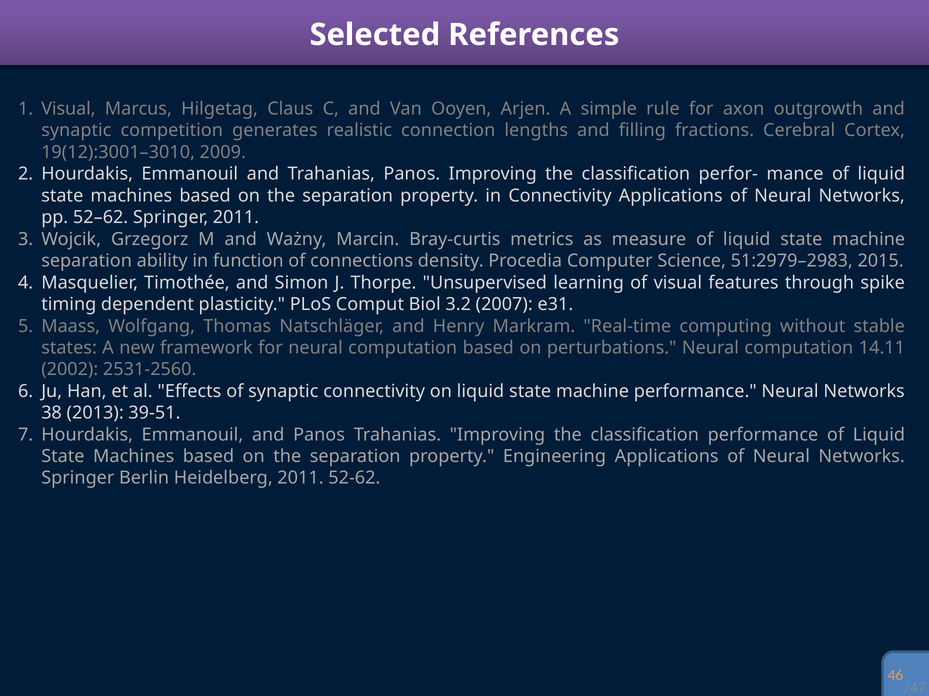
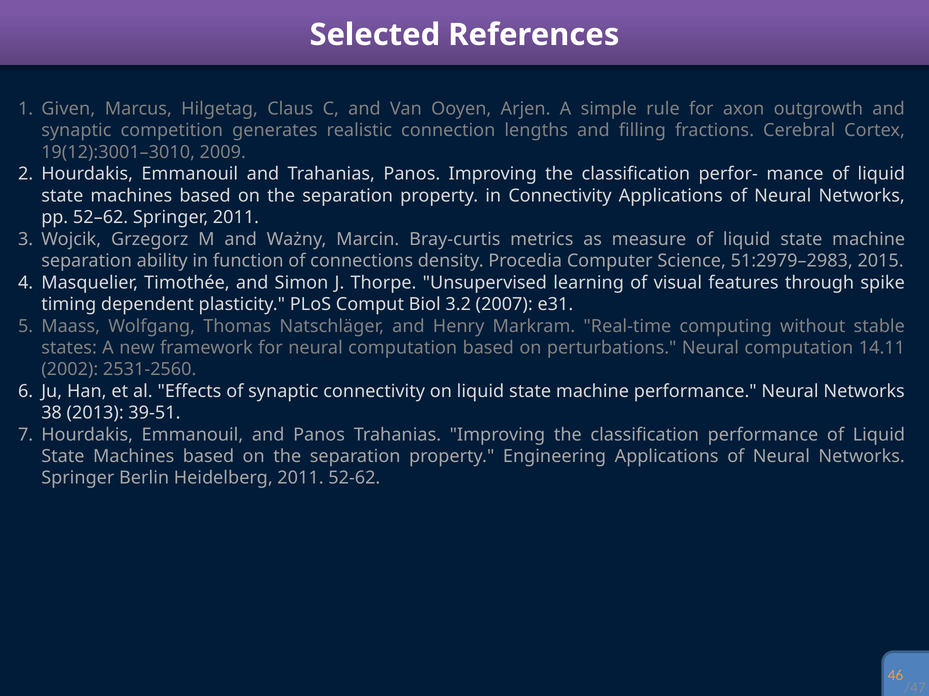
Visual: Visual -> Given (68, 109)
